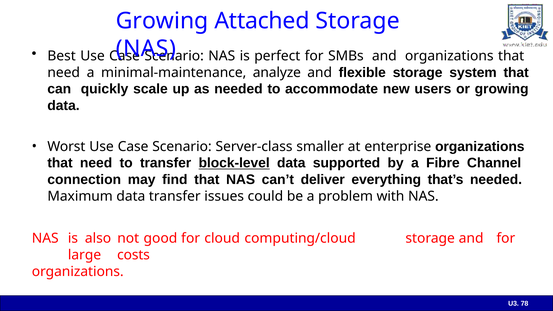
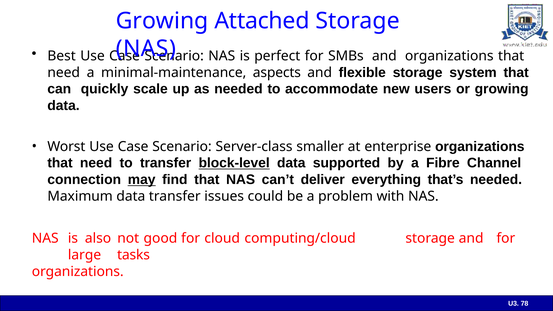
analyze: analyze -> aspects (277, 72)
may underline: none -> present (142, 180)
costs: costs -> tasks (134, 255)
